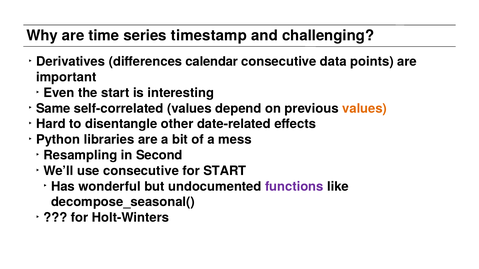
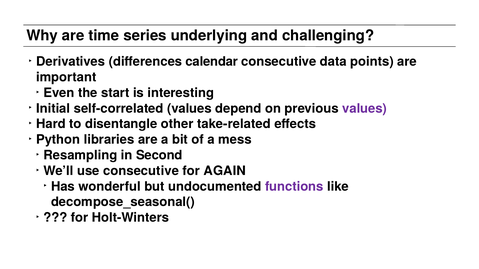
timestamp: timestamp -> underlying (209, 35)
Same: Same -> Initial (53, 108)
values colour: orange -> purple (365, 108)
date-related: date-related -> take-related (234, 124)
for START: START -> AGAIN (225, 171)
